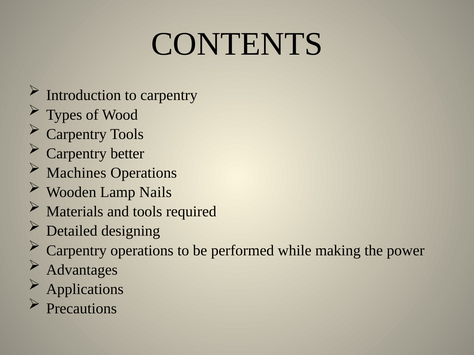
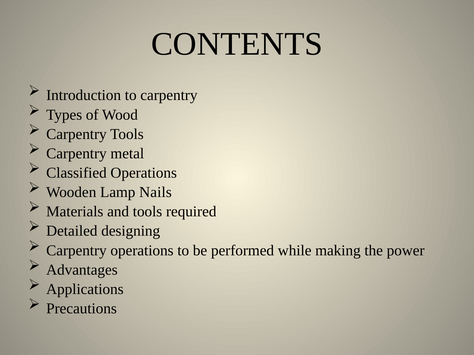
better: better -> metal (127, 154)
Machines: Machines -> Classified (76, 173)
